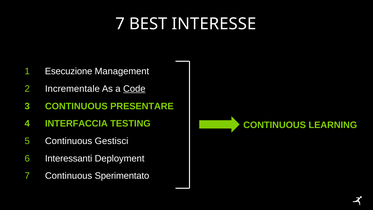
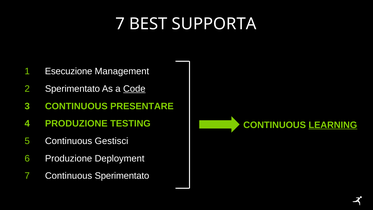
INTERESSE: INTERESSE -> SUPPORTA (214, 24)
Incrementale: Incrementale -> Sperimentato (72, 89)
INTERFACCIA: INTERFACCIA -> PRODUZIONE (76, 124)
LEARNING underline: none -> present (333, 125)
Interessanti: Interessanti -> Produzione (69, 158)
